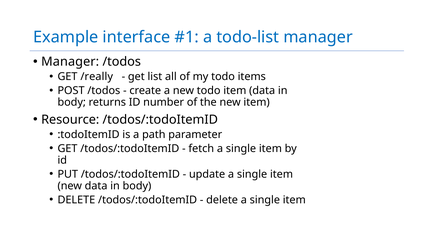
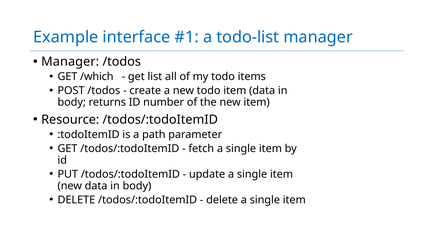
/really: /really -> /which (97, 77)
